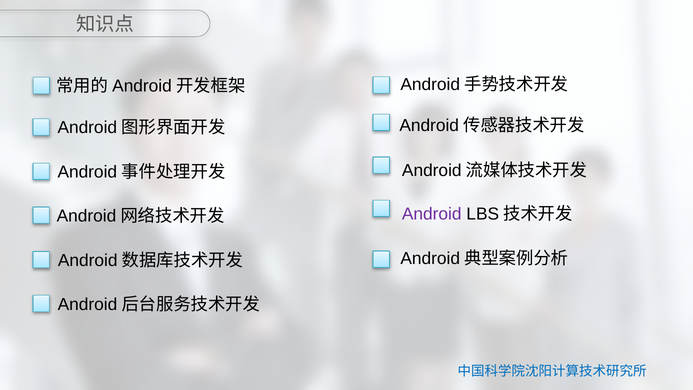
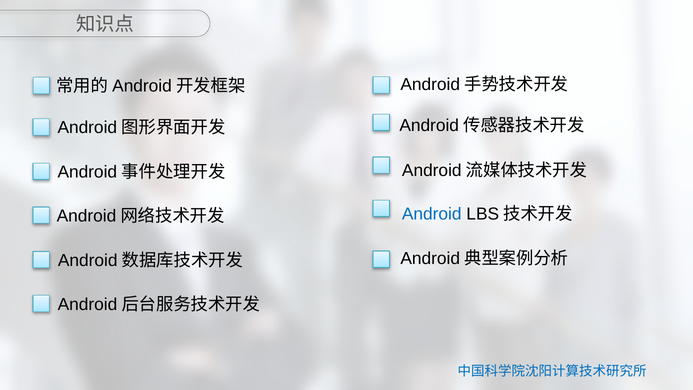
Android colour: purple -> blue (432, 214)
